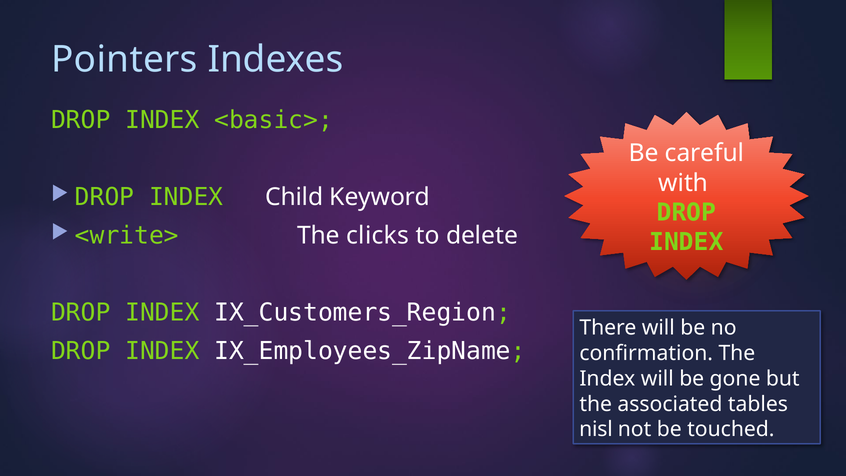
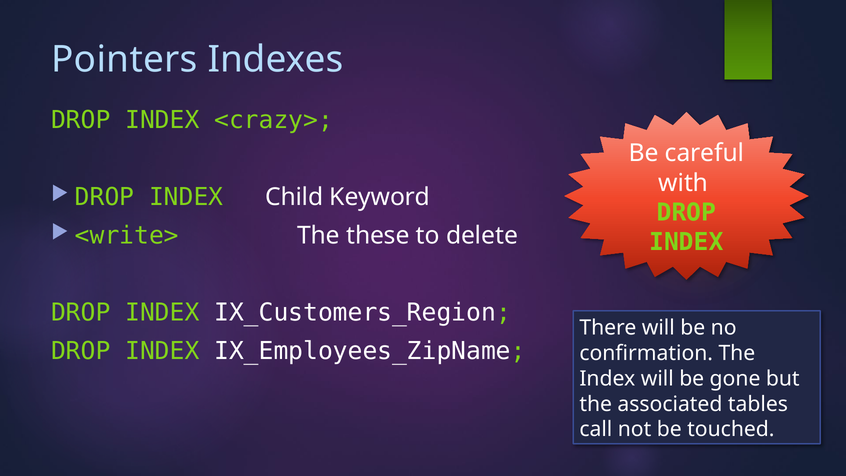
<basic>: <basic> -> <crazy> (274, 120)
clicks: clicks -> these (378, 236)
nisl: nisl -> call (596, 429)
